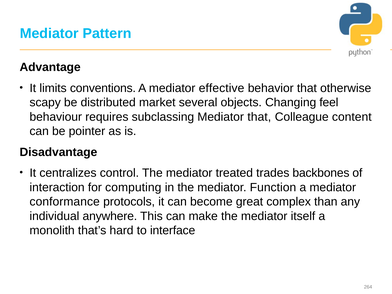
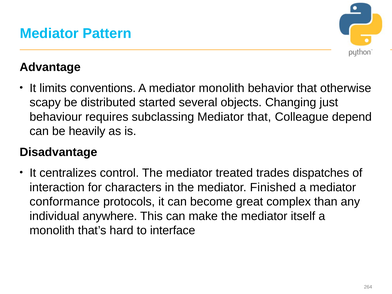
mediator effective: effective -> monolith (222, 88)
market: market -> started (157, 102)
feel: feel -> just (329, 102)
content: content -> depend (352, 117)
pointer: pointer -> heavily (87, 131)
backbones: backbones -> dispatches (321, 173)
computing: computing -> characters (133, 187)
Function: Function -> Finished (273, 187)
